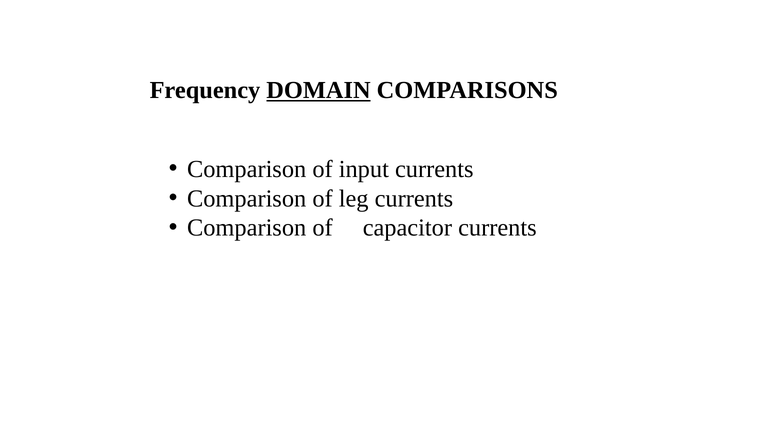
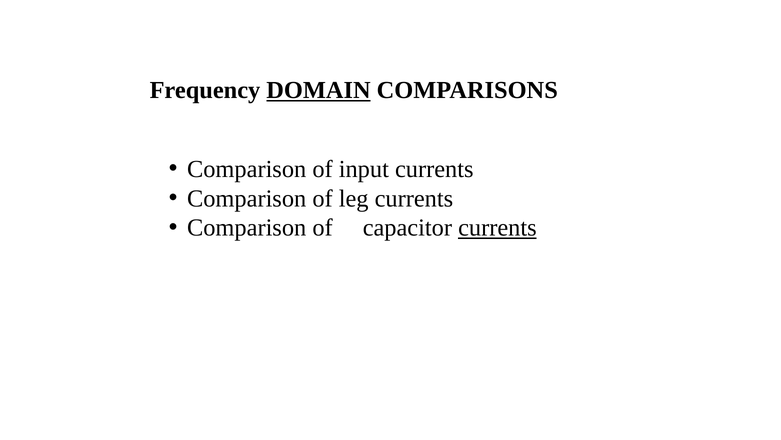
currents underline: none -> present (497, 228)
